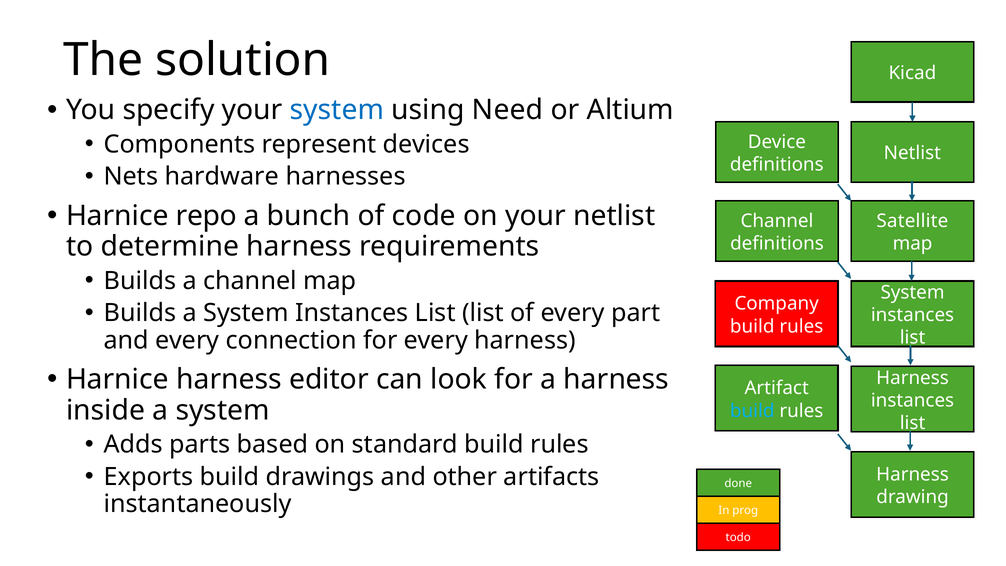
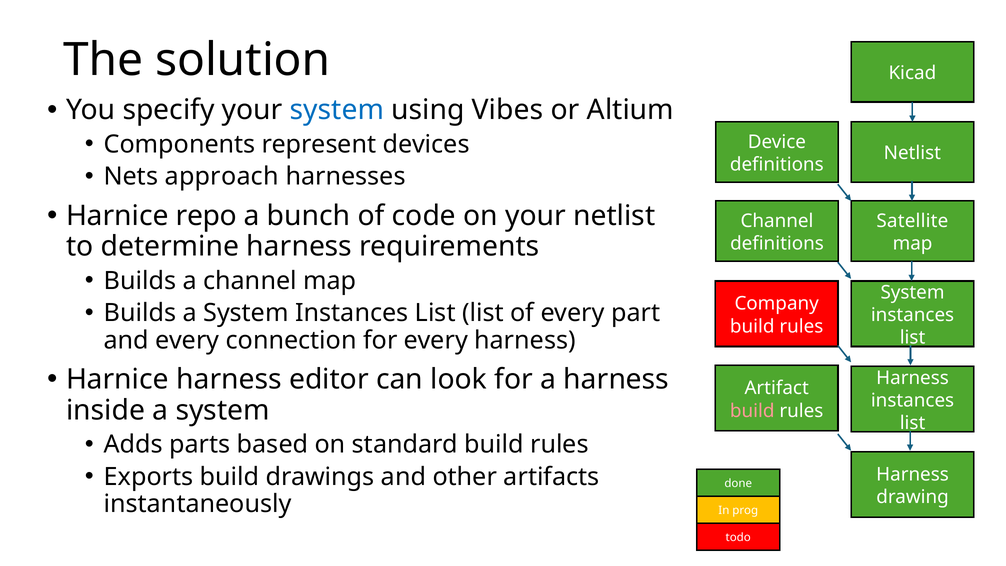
Need: Need -> Vibes (508, 110)
hardware: hardware -> approach (222, 177)
build colour: light blue -> pink (752, 411)
